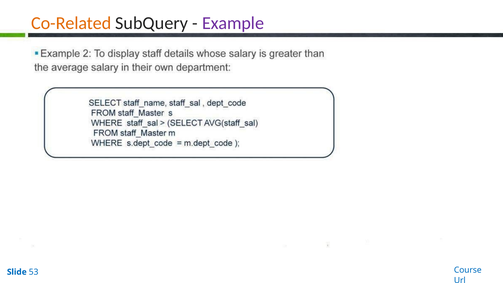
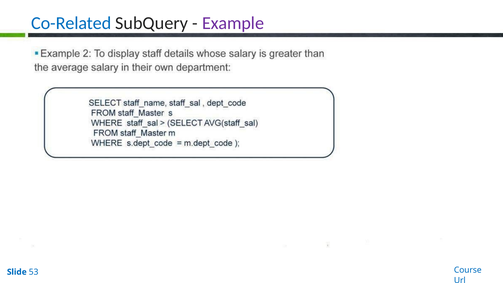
Co-Related colour: orange -> blue (71, 23)
